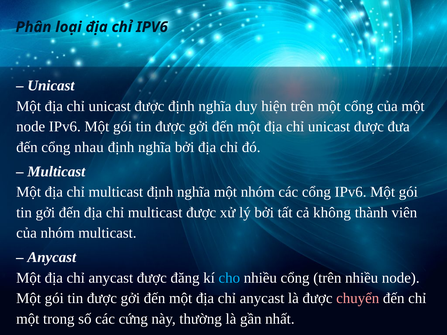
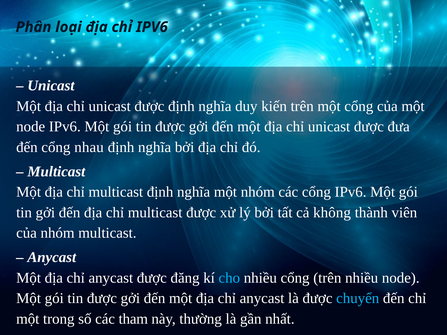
hiện: hiện -> kiến (274, 106)
chuyển colour: pink -> light blue (358, 299)
cứng: cứng -> tham (133, 319)
